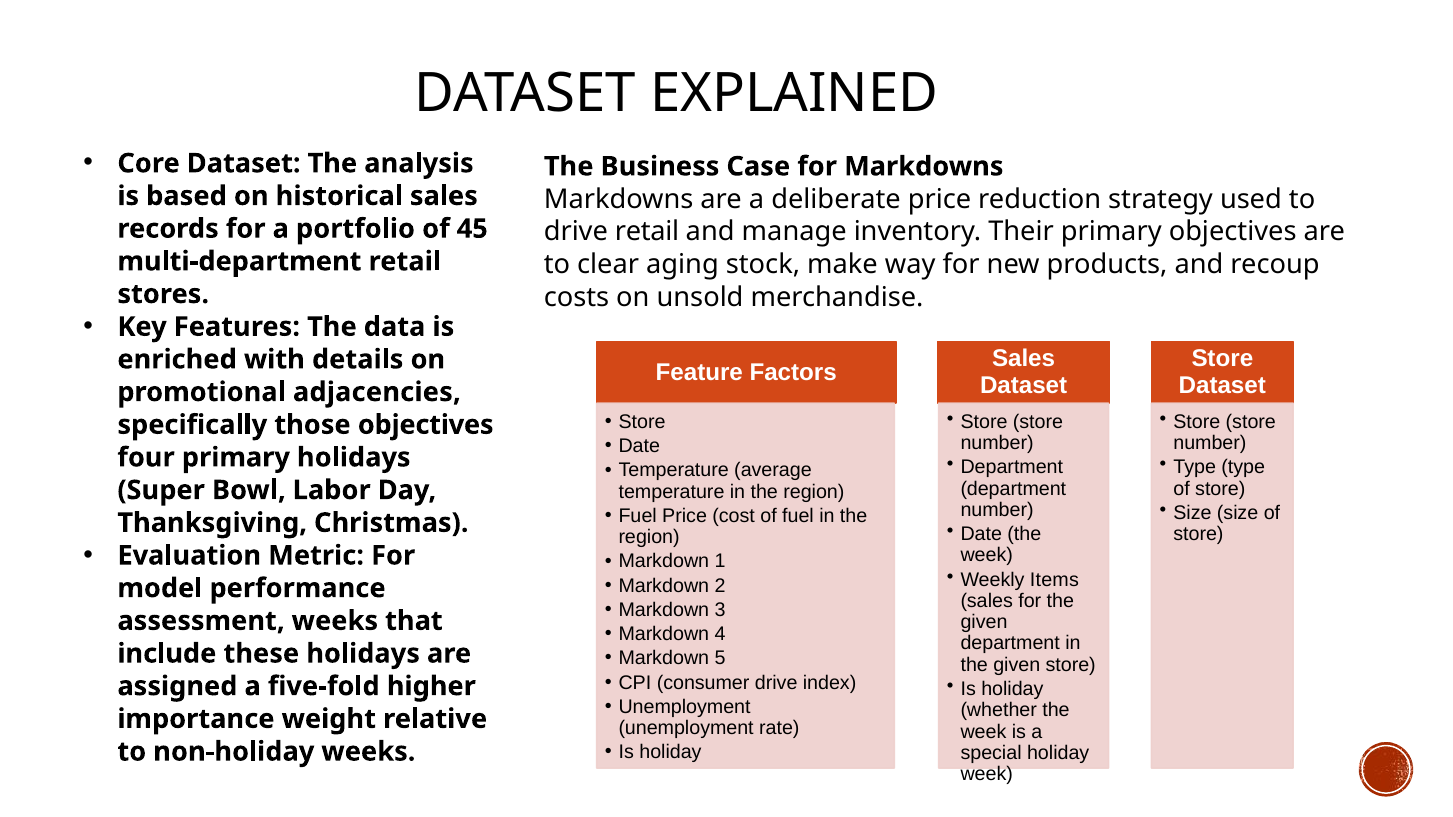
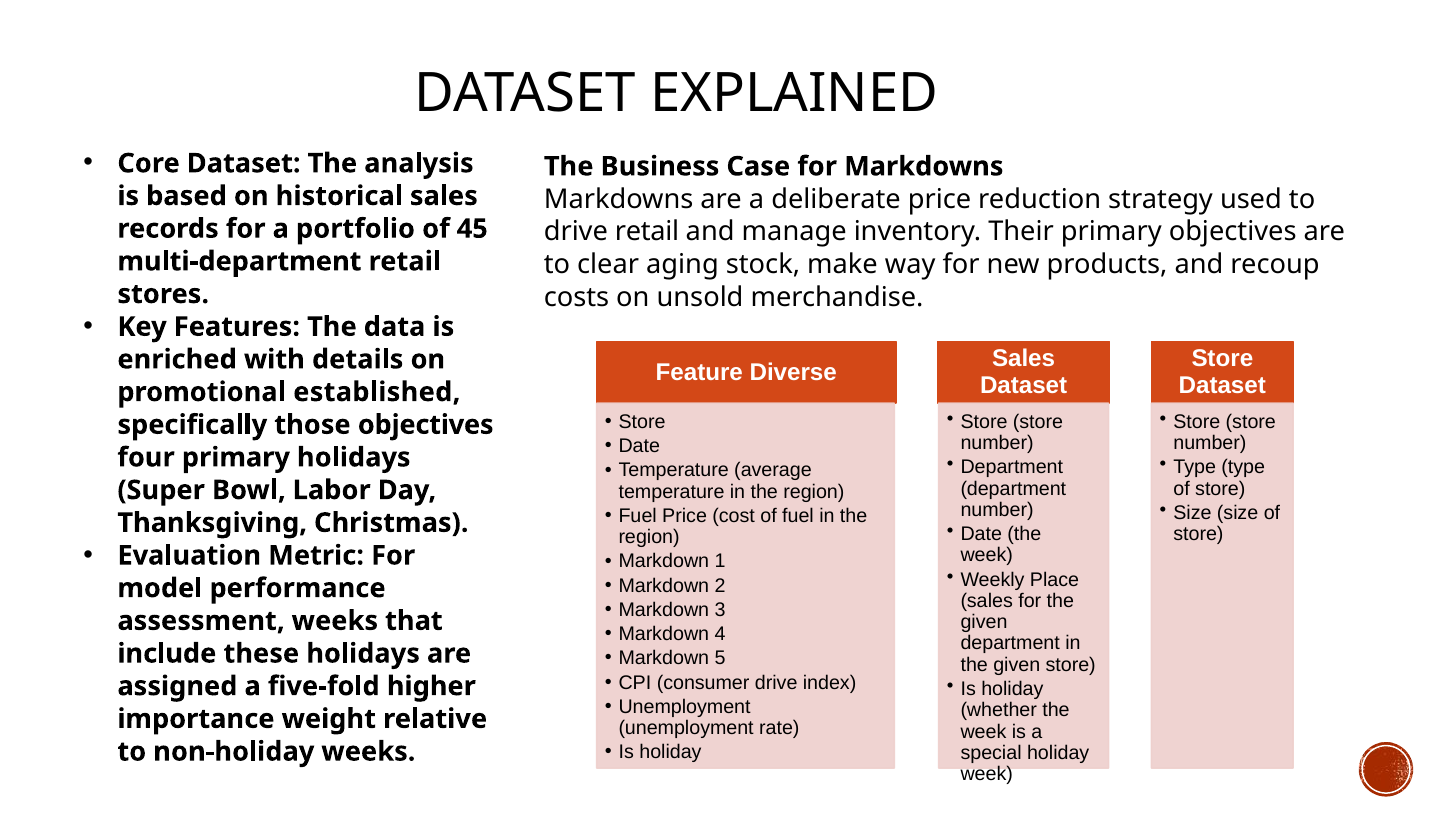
Factors: Factors -> Diverse (793, 372)
adjacencies: adjacencies -> established (377, 392)
Items: Items -> Place (1055, 580)
